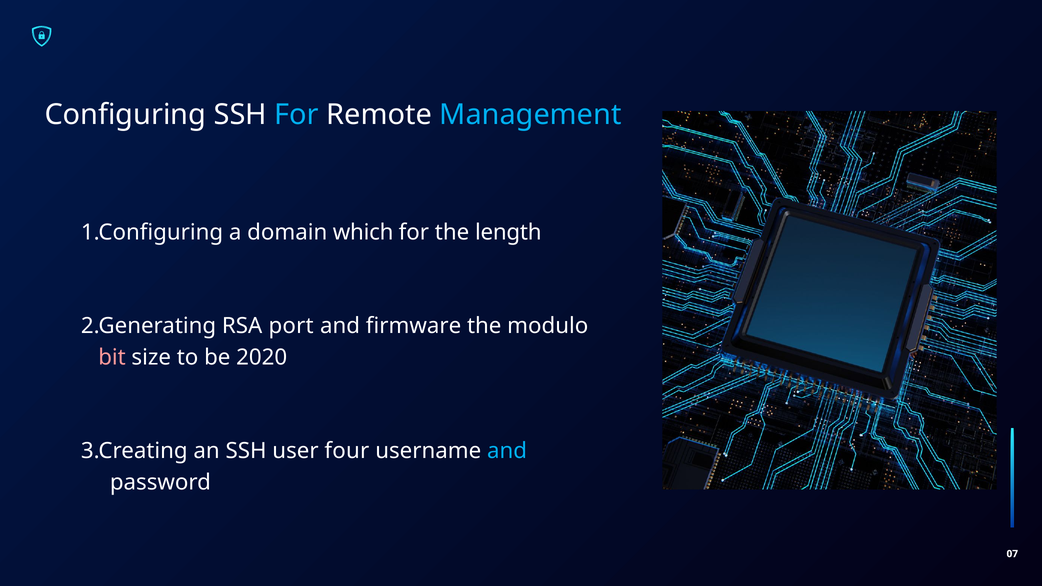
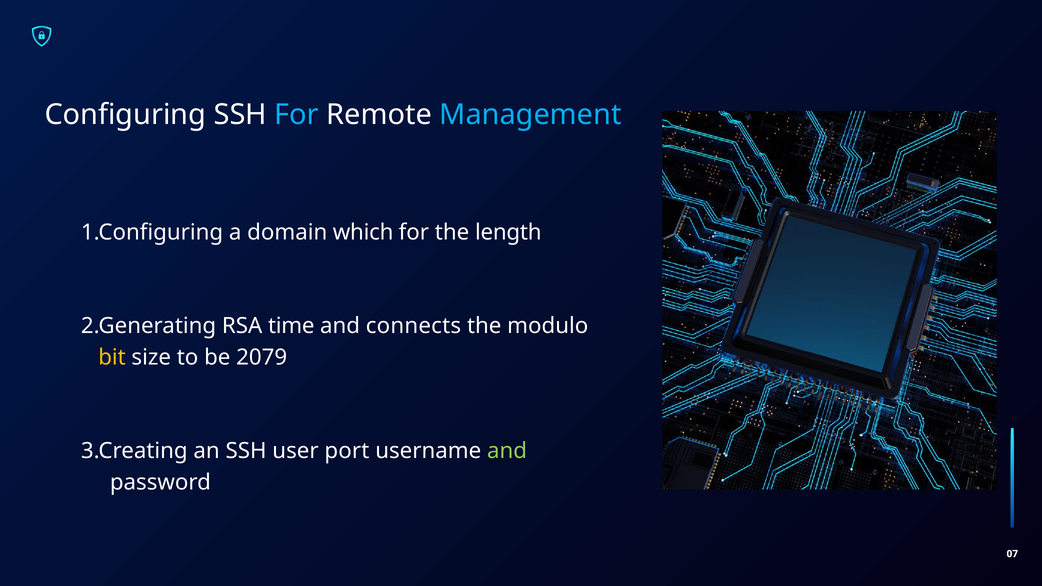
port: port -> time (291, 326)
firmware: firmware -> connects (413, 326)
bit colour: pink -> yellow (112, 357)
2020: 2020 -> 2079 (262, 357)
four: four -> port (347, 451)
and colour: light blue -> light green (507, 451)
